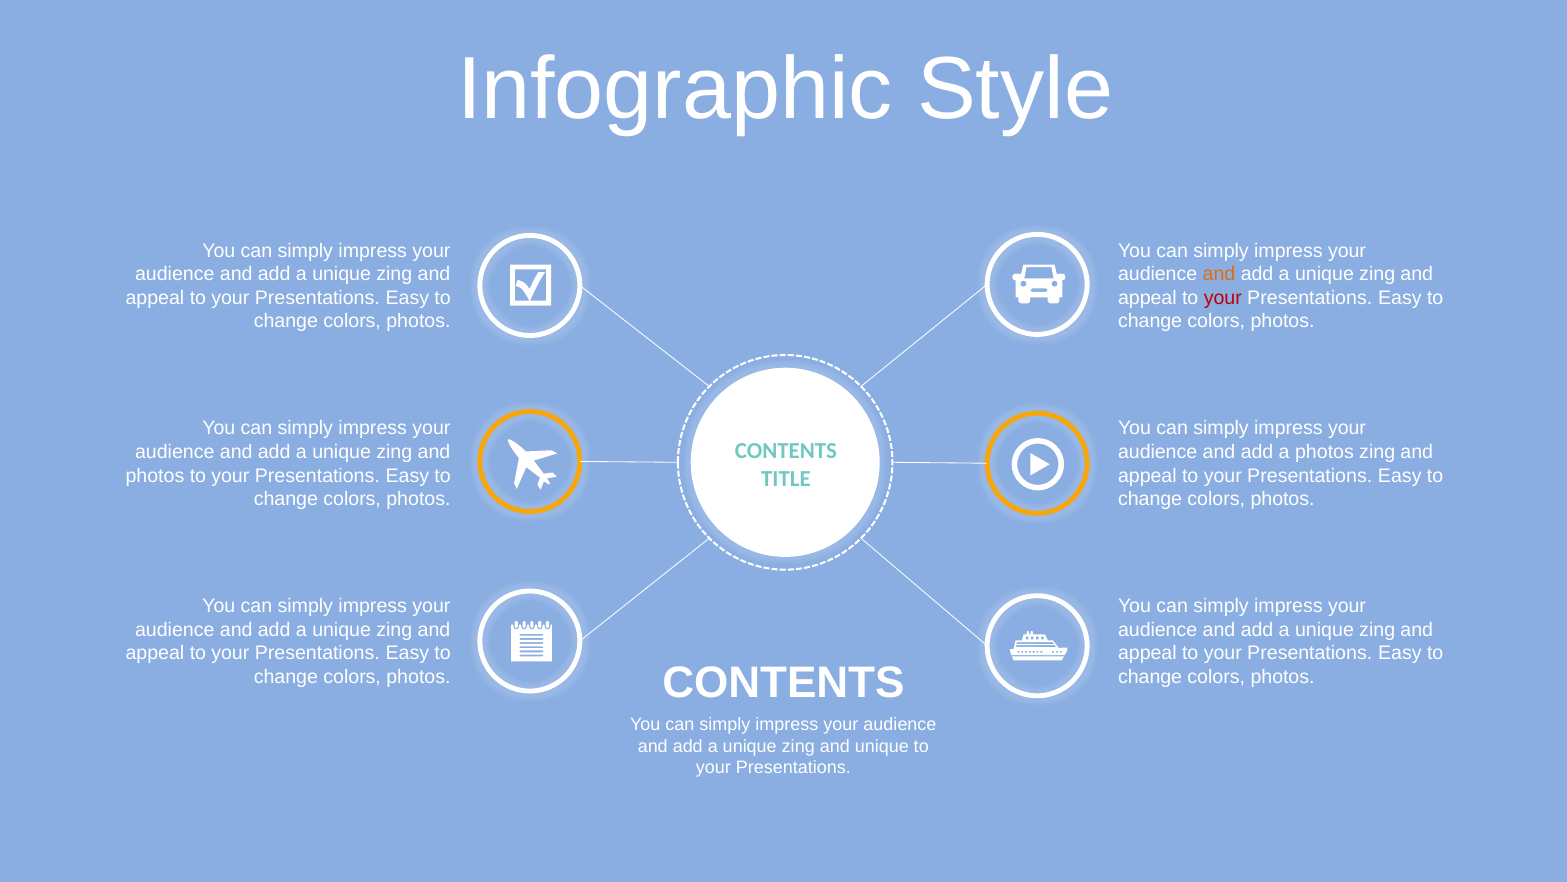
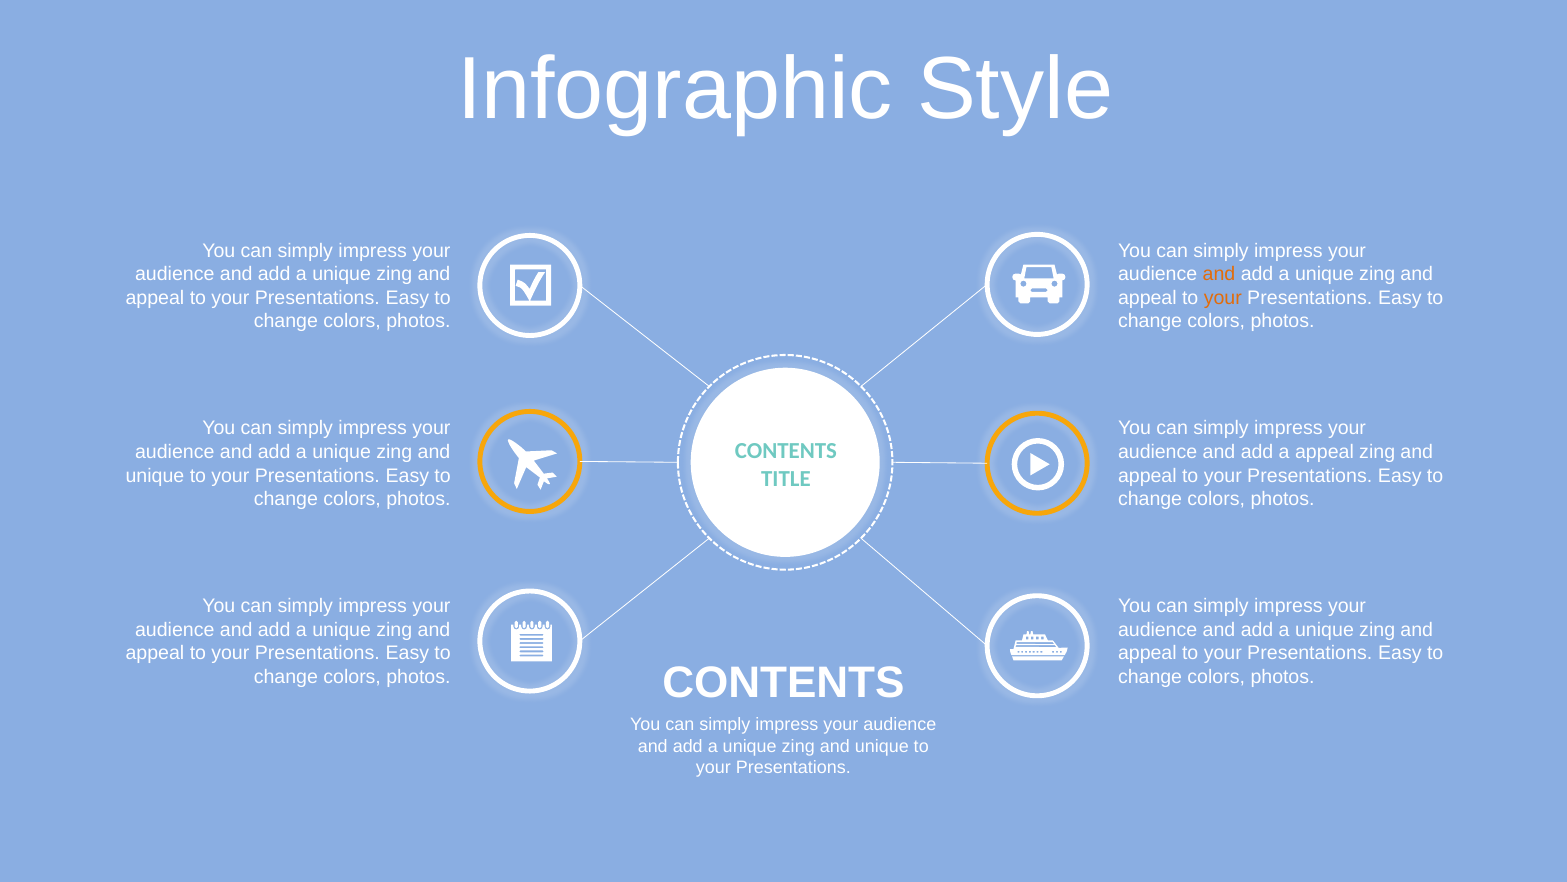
your colour: red -> orange (1223, 298)
a photos: photos -> appeal (1325, 452)
photos: photos -> unique (155, 475)
